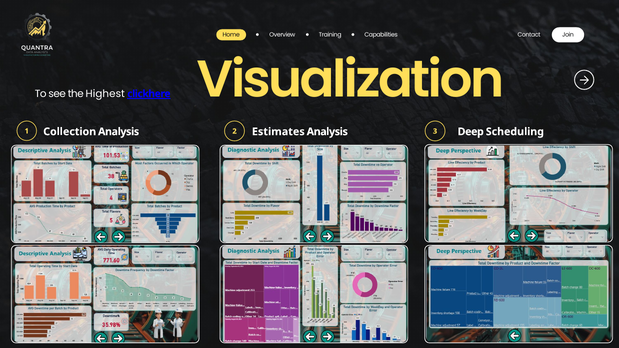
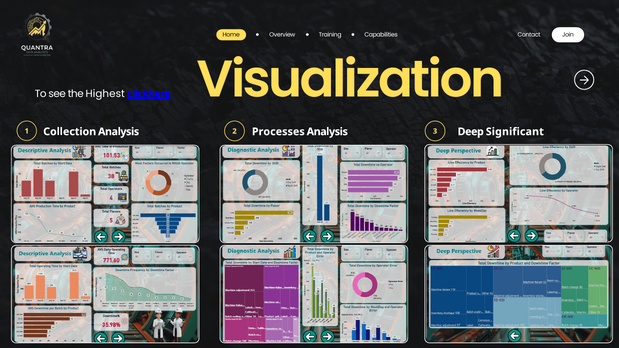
Estimates: Estimates -> Processes (278, 132)
Scheduling: Scheduling -> Significant (515, 132)
